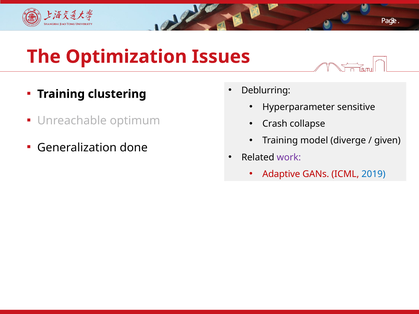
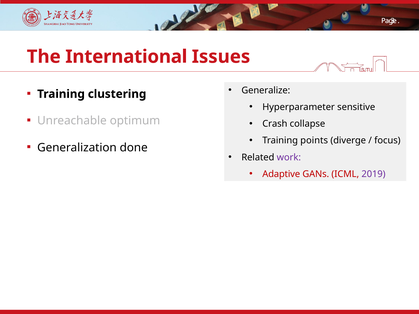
Optimization: Optimization -> International (126, 57)
Deblurring: Deblurring -> Generalize (266, 90)
model: model -> points (314, 141)
given: given -> focus (387, 141)
2019 colour: blue -> purple (373, 174)
